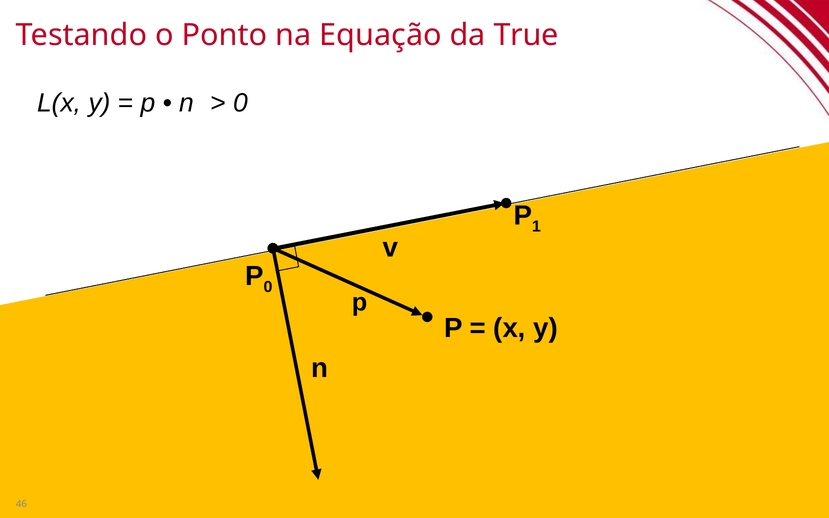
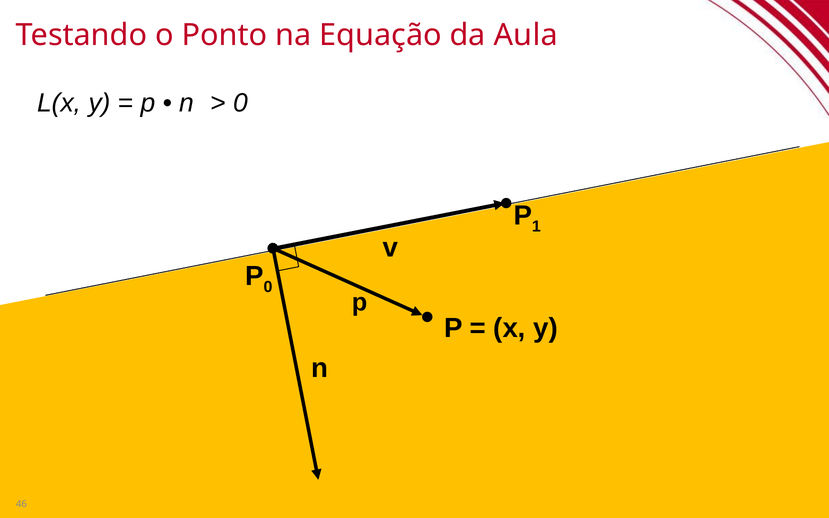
True: True -> Aula (526, 35)
